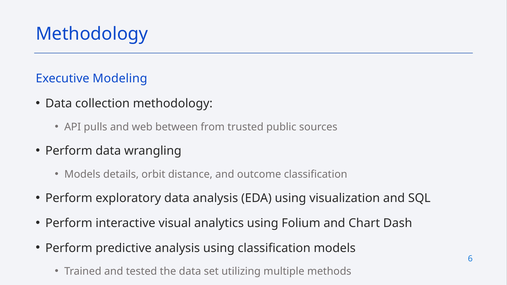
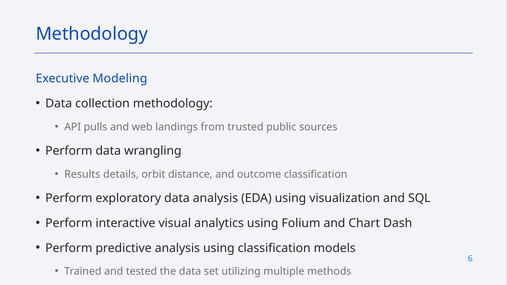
between: between -> landings (177, 127)
Models: Models -> Results (82, 174)
